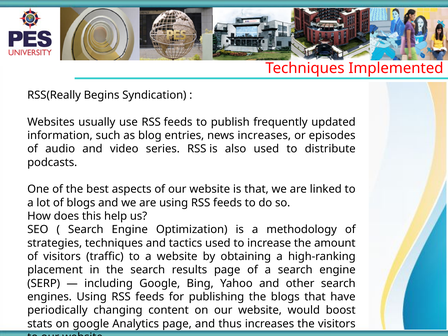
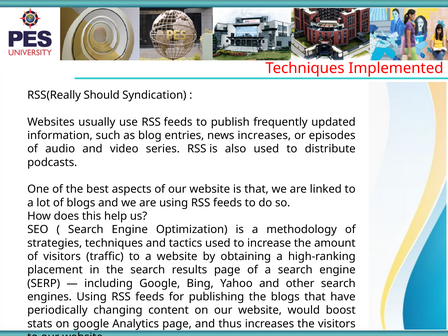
Begins: Begins -> Should (102, 95)
